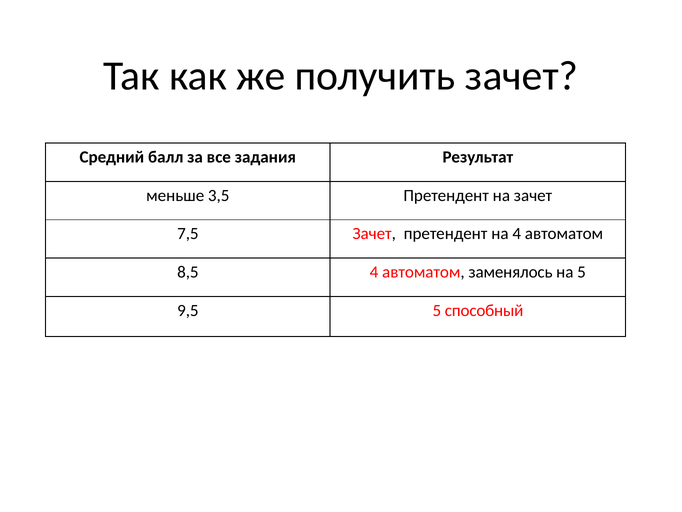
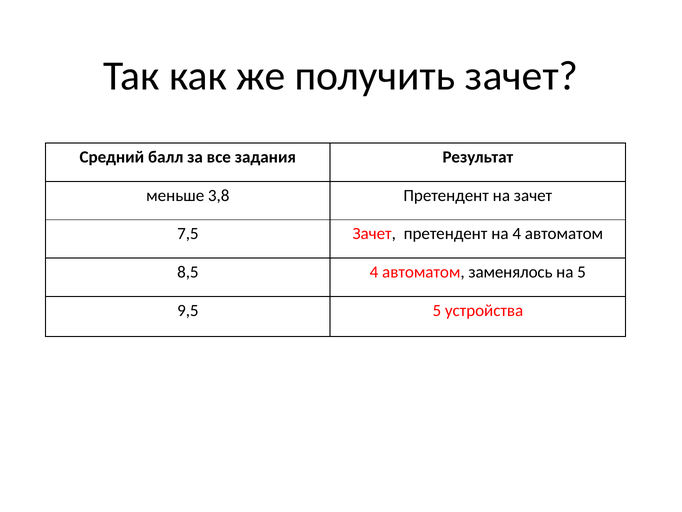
3,5: 3,5 -> 3,8 (219, 195)
способный: способный -> устройства (484, 310)
